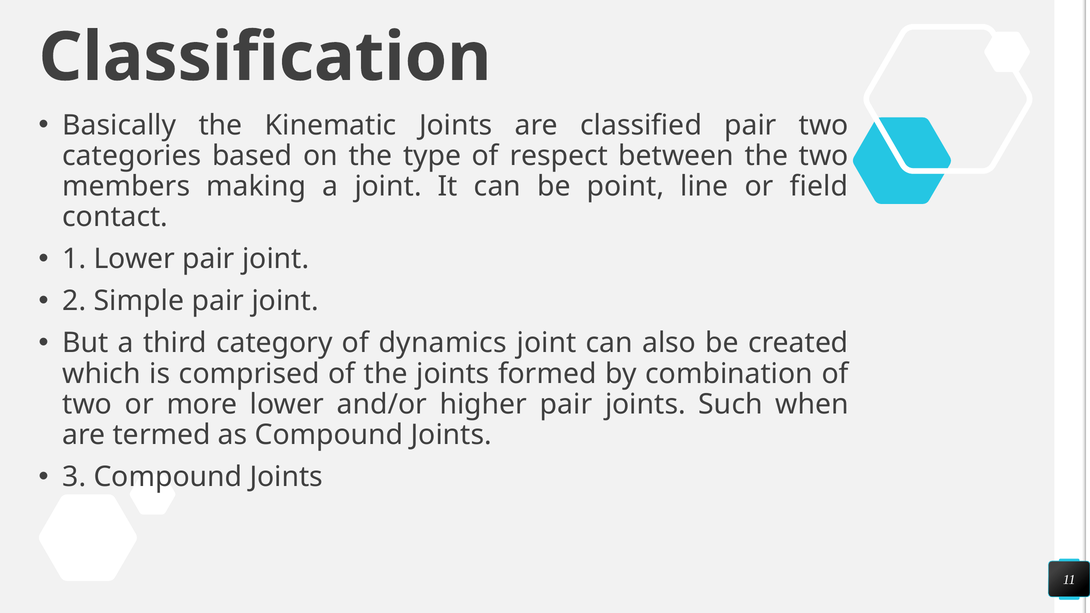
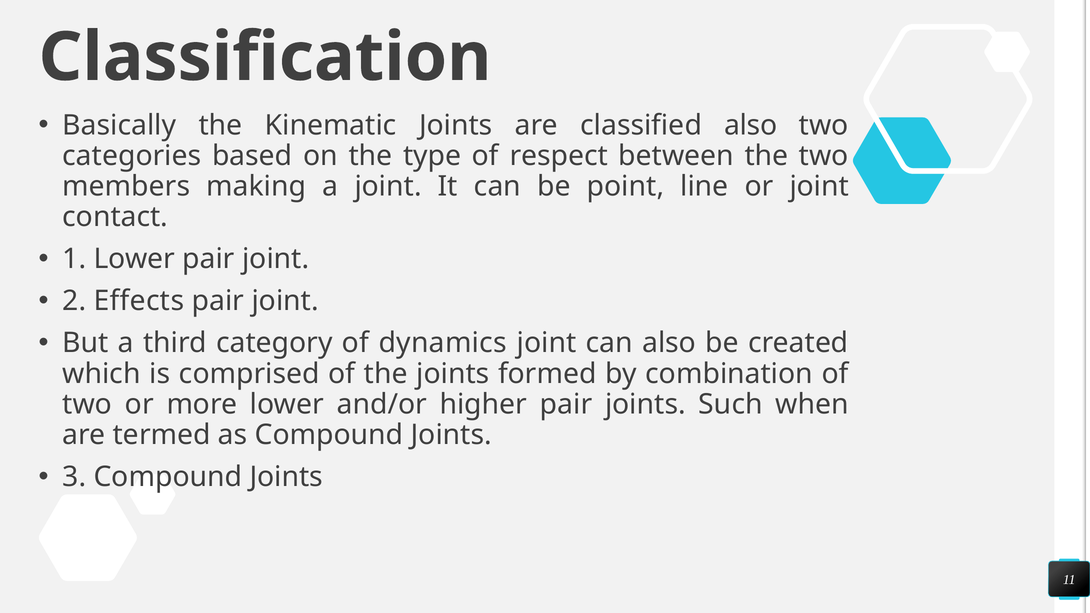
classified pair: pair -> also (751, 125)
or field: field -> joint (819, 186)
Simple: Simple -> Effects (139, 301)
